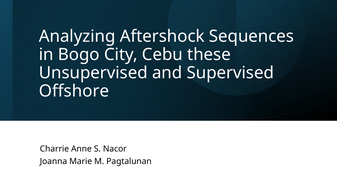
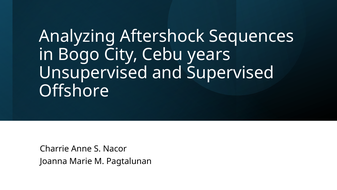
these: these -> years (209, 54)
